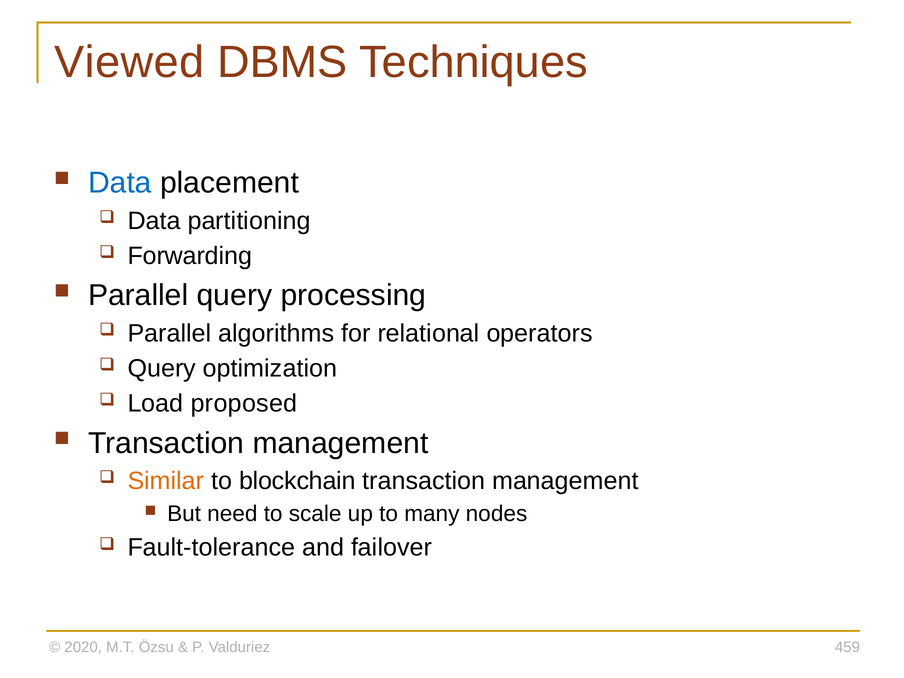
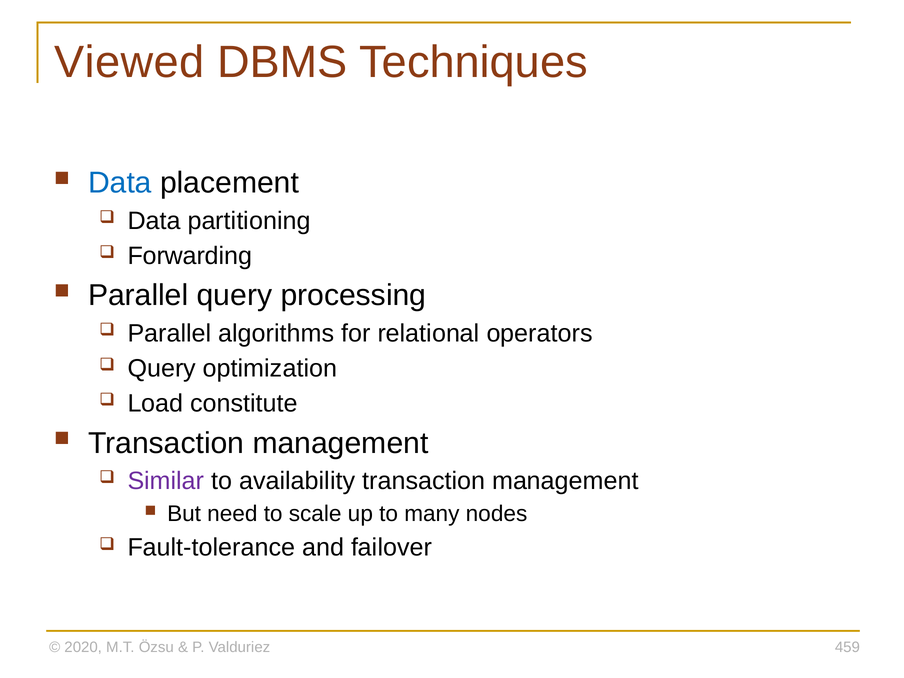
proposed: proposed -> constitute (244, 404)
Similar colour: orange -> purple (166, 481)
blockchain: blockchain -> availability (297, 481)
